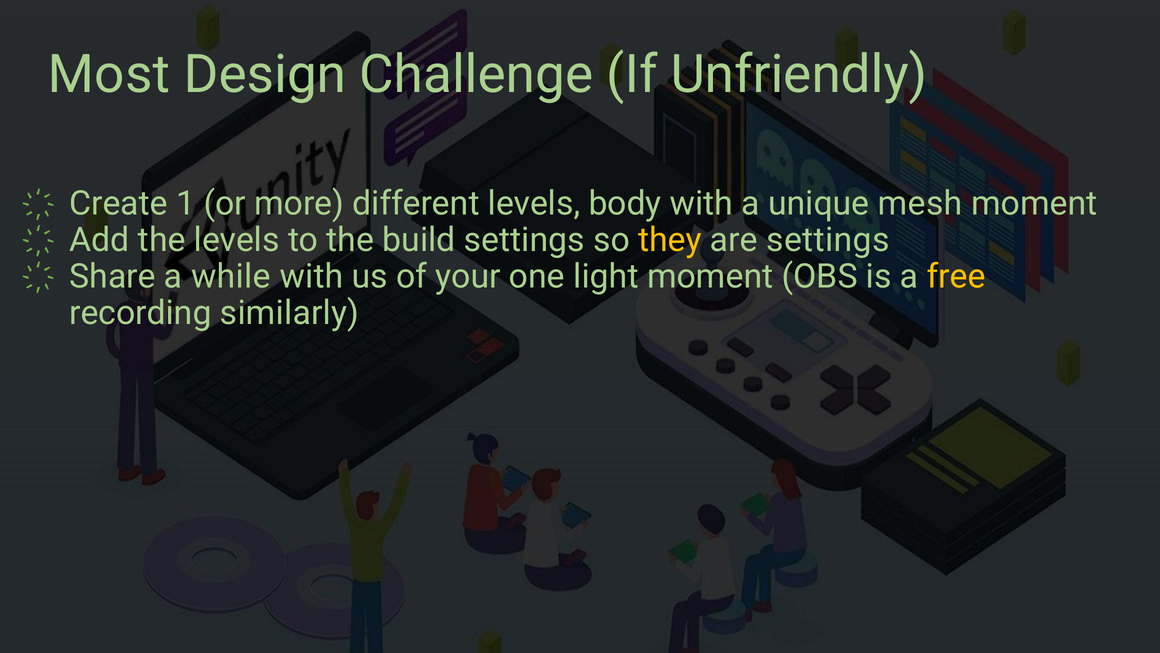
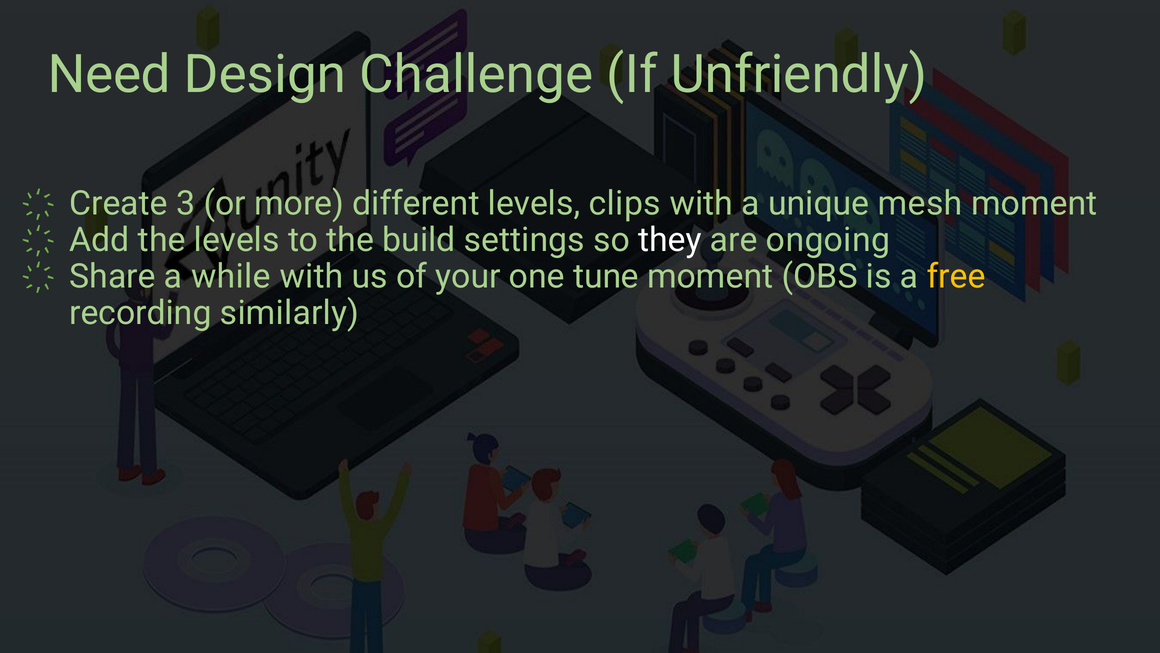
Most: Most -> Need (109, 75)
1: 1 -> 3 (186, 203)
body: body -> clips (625, 203)
they colour: yellow -> white (670, 240)
are settings: settings -> ongoing (828, 240)
light: light -> tune (606, 276)
